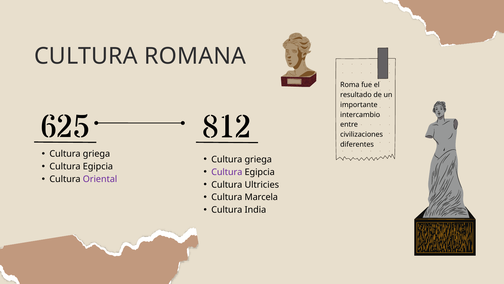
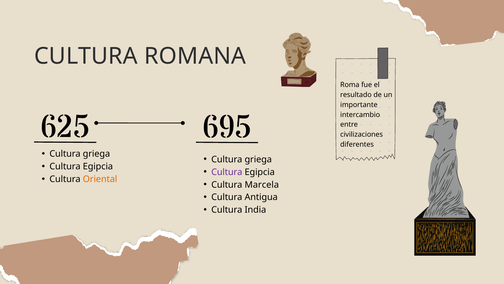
812: 812 -> 695 (227, 127)
Oriental colour: purple -> orange (100, 179)
Ultricies: Ultricies -> Marcela (262, 184)
Marcela: Marcela -> Antigua (261, 197)
